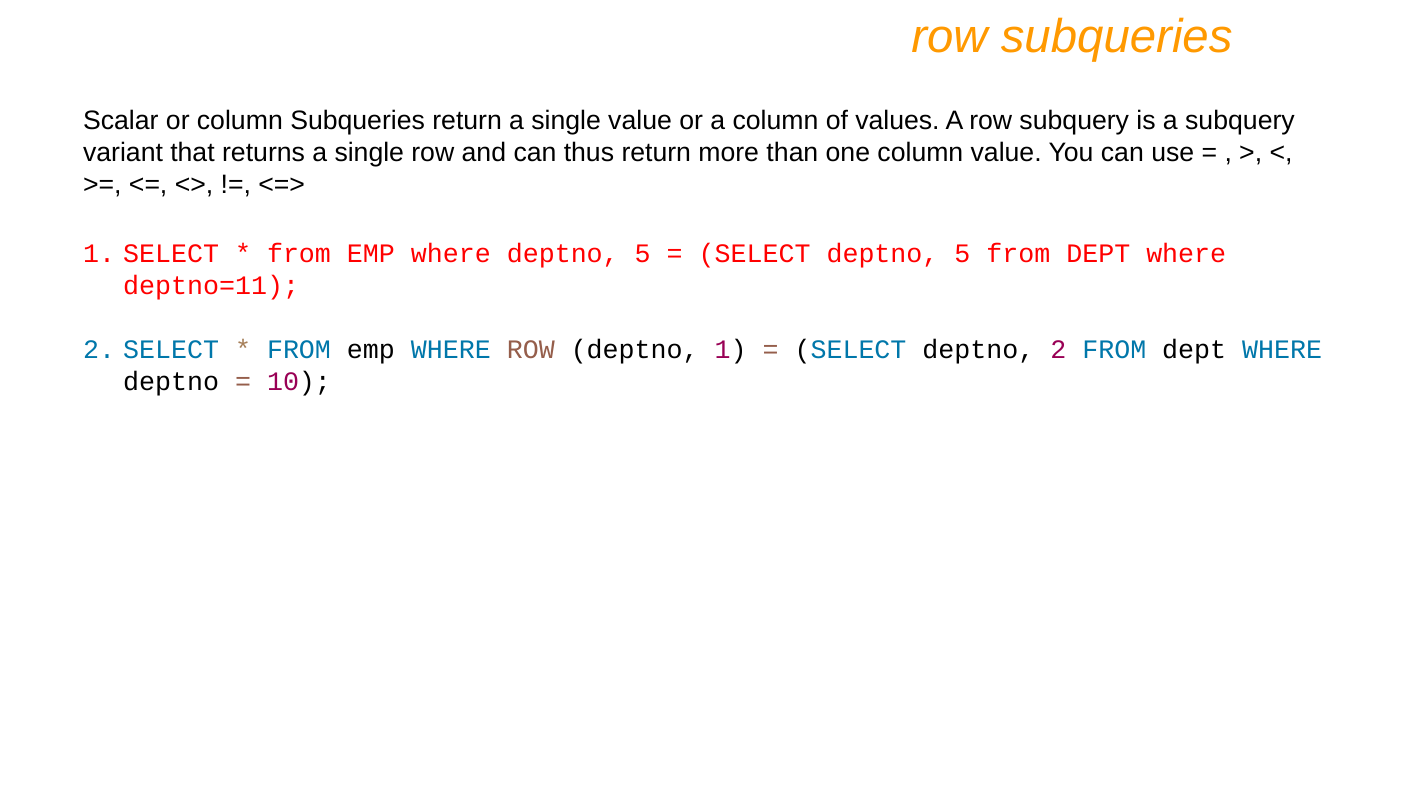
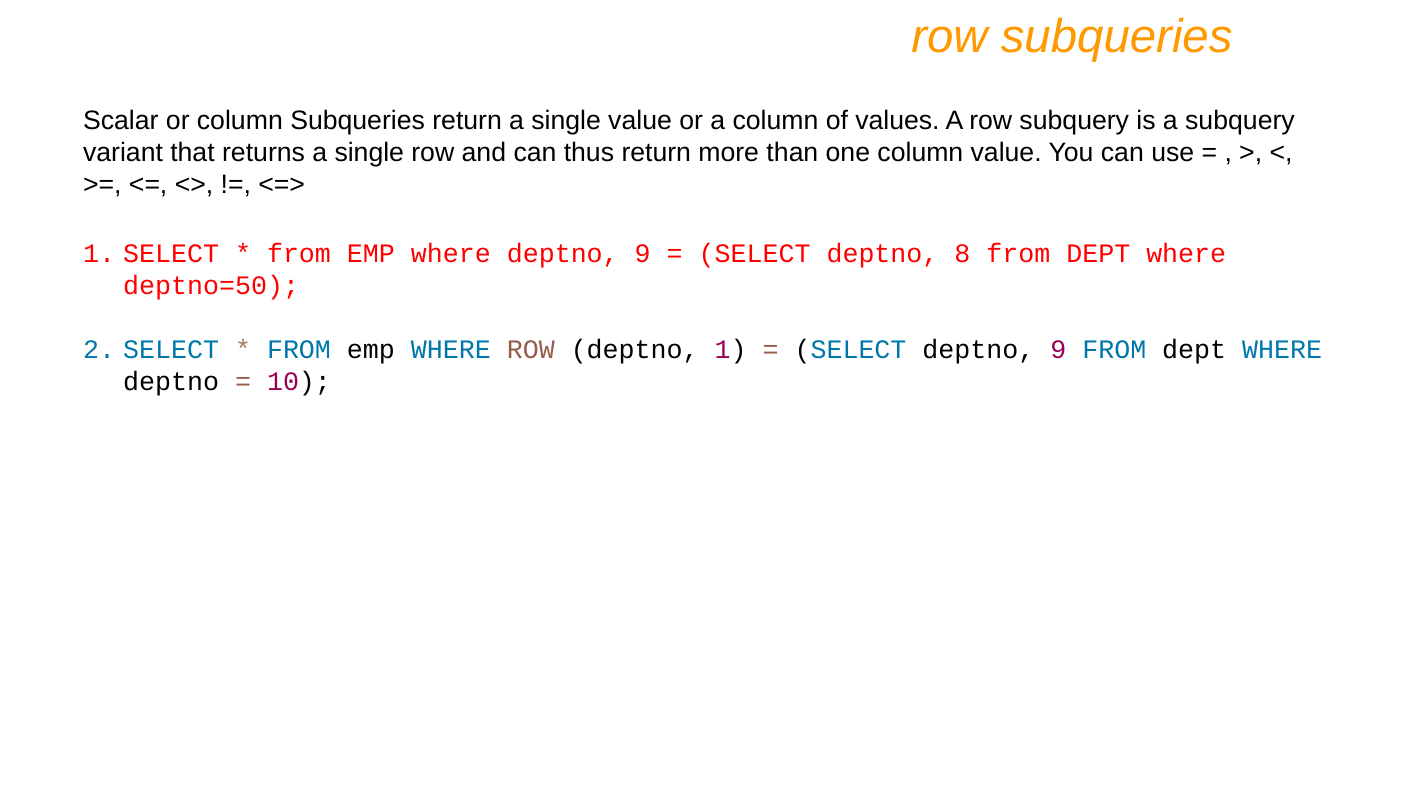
where deptno 5: 5 -> 9 (643, 254)
SELECT deptno 5: 5 -> 8 (962, 254)
deptno=11: deptno=11 -> deptno=50 (211, 286)
SELECT deptno 2: 2 -> 9 (1058, 350)
